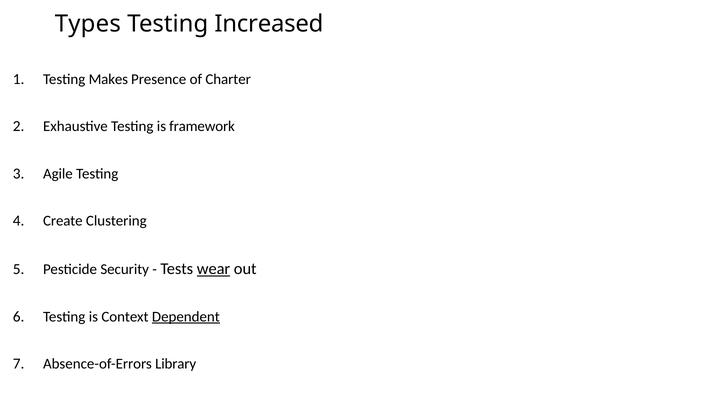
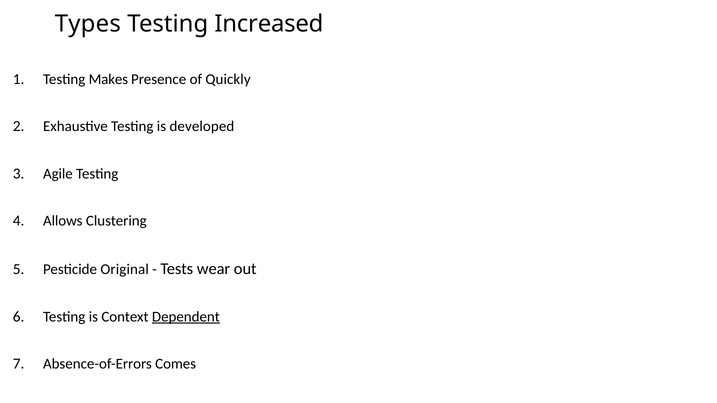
Charter: Charter -> Quickly (228, 79)
framework: framework -> developed (202, 127)
Create: Create -> Allows (63, 221)
Security: Security -> Original (125, 269)
wear underline: present -> none (214, 269)
Library: Library -> Comes (176, 364)
